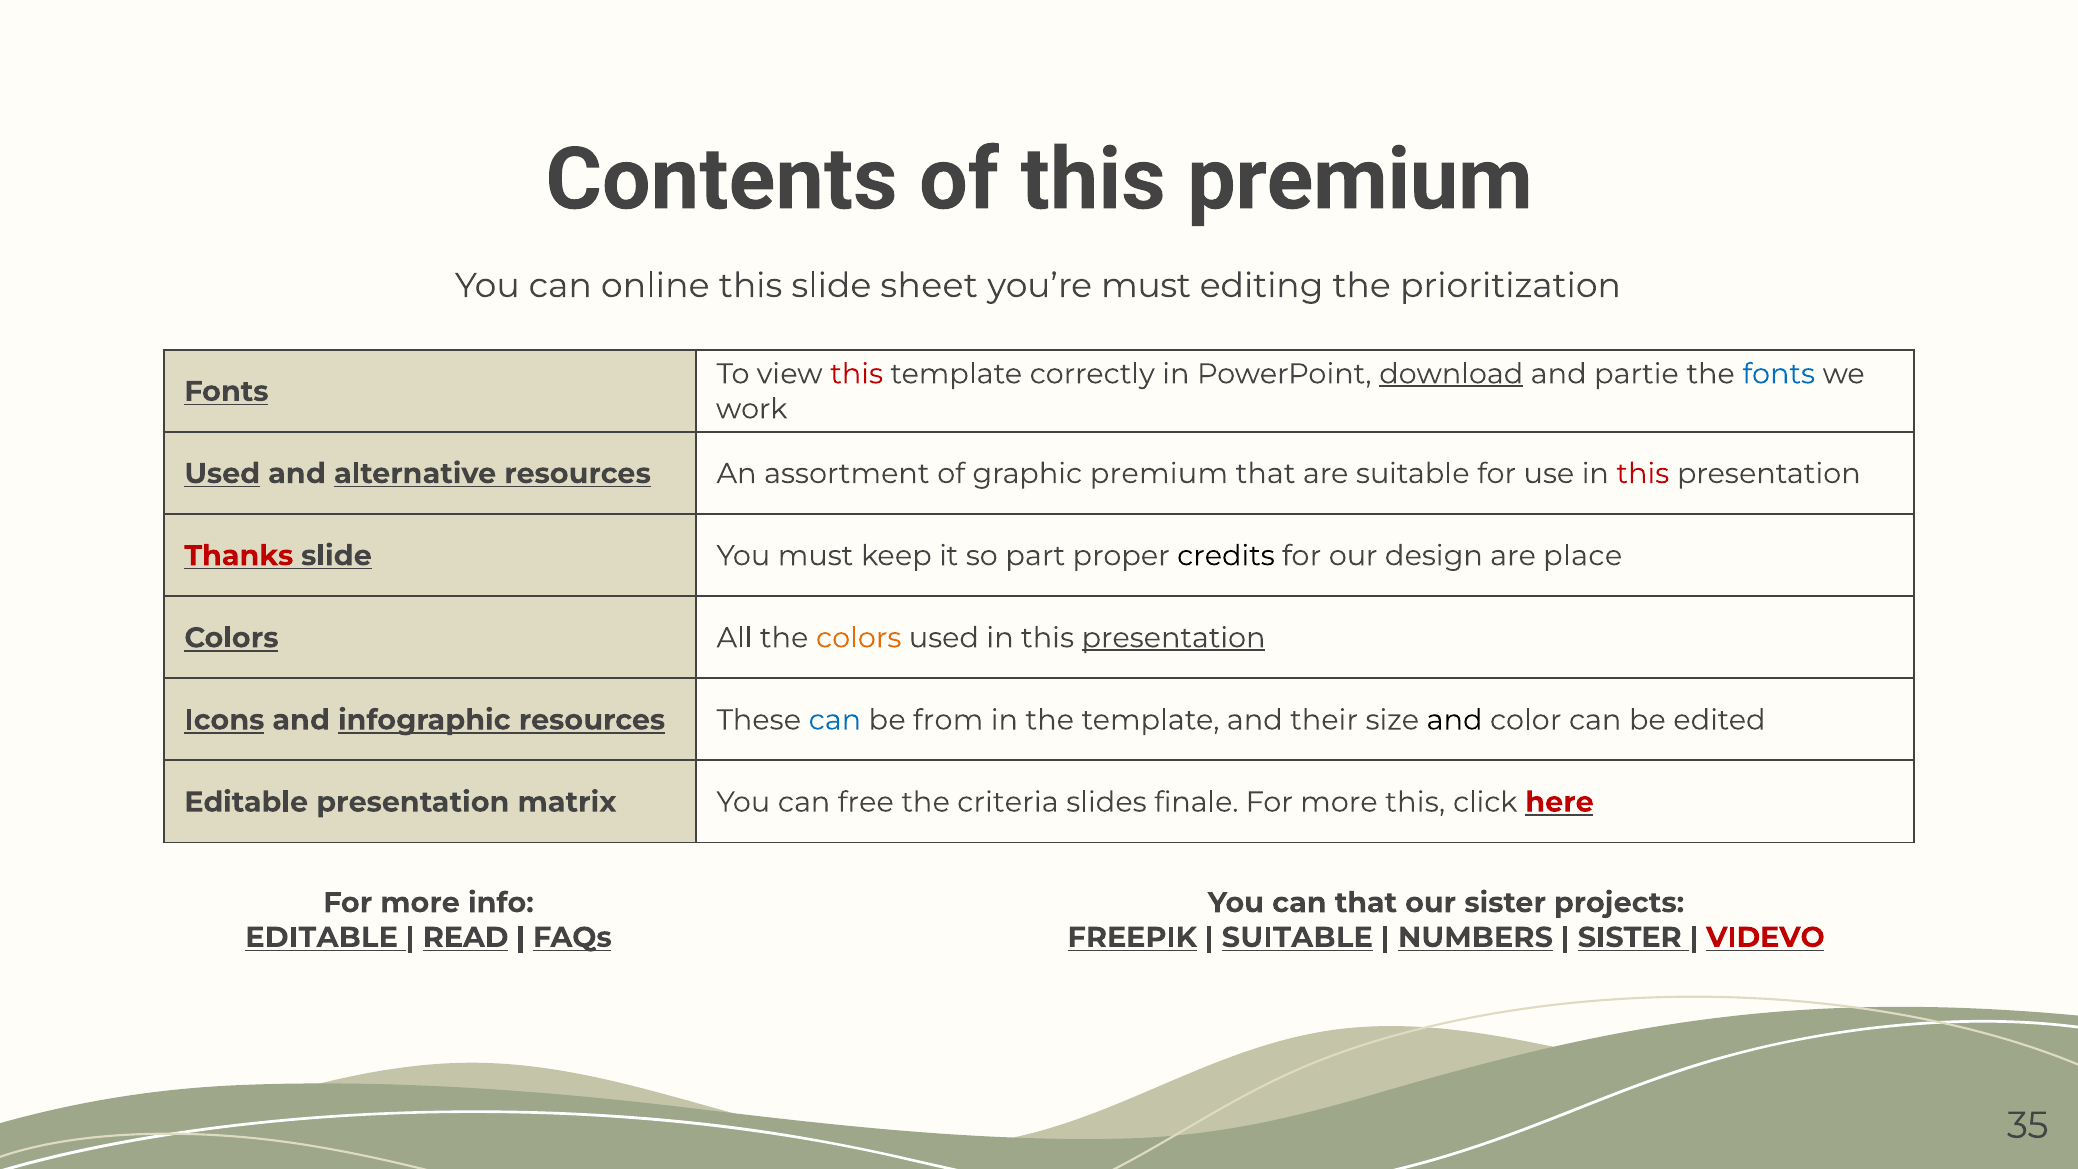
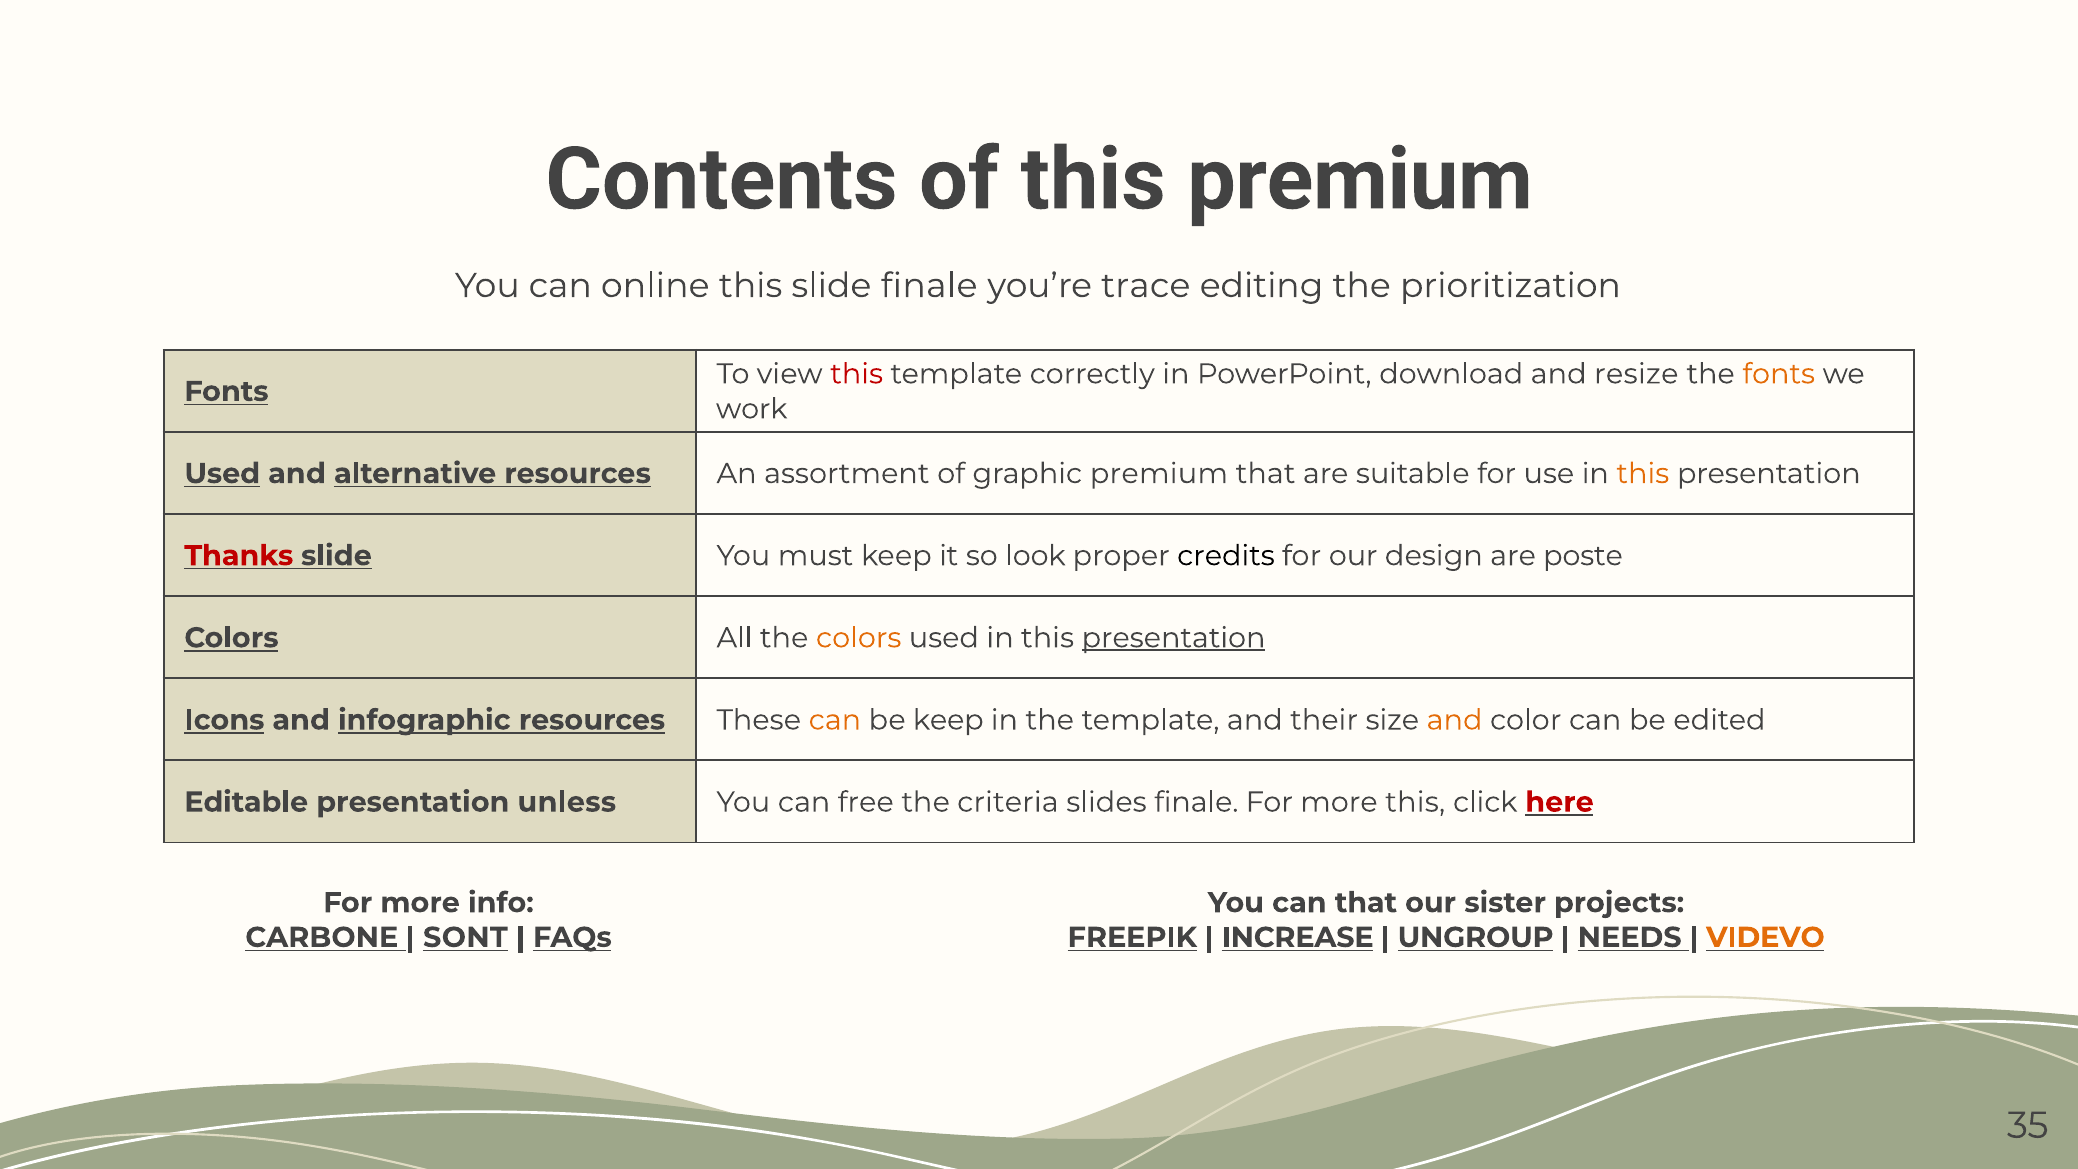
slide sheet: sheet -> finale (929, 286)
you’re must: must -> trace (1146, 286)
download underline: present -> none (1451, 374)
partie: partie -> resize (1636, 374)
fonts colour: blue -> orange (1779, 374)
this colour: red -> orange (1643, 474)
part: part -> look (1035, 556)
place: place -> poste (1583, 556)
can colour: blue -> orange (835, 720)
be from: from -> keep (948, 720)
and colour: black -> orange (1455, 720)
matrix: matrix -> unless (567, 802)
EDITABLE: EDITABLE -> CARBONE (322, 937)
READ: READ -> SONT (465, 937)
SUITABLE: SUITABLE -> INCREASE (1298, 937)
NUMBERS: NUMBERS -> UNGROUP (1476, 937)
SISTER: SISTER -> NEEDS (1630, 937)
VIDEVO colour: red -> orange (1765, 937)
